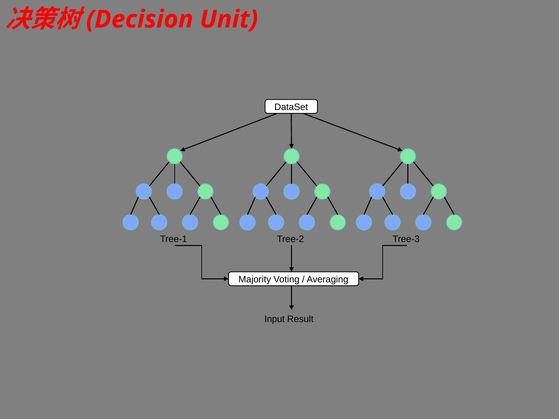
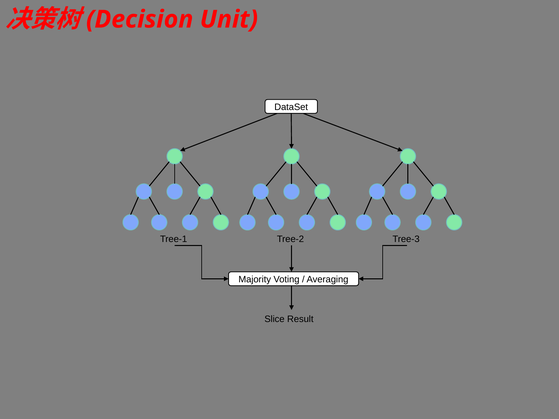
Input: Input -> Slice (275, 319)
